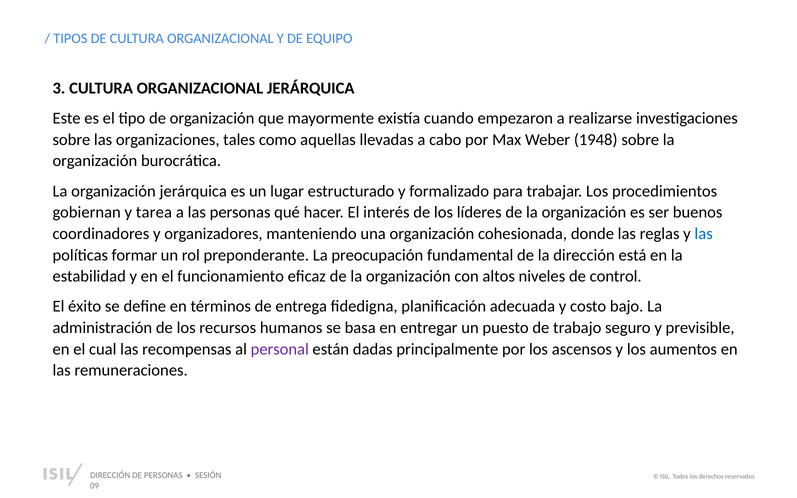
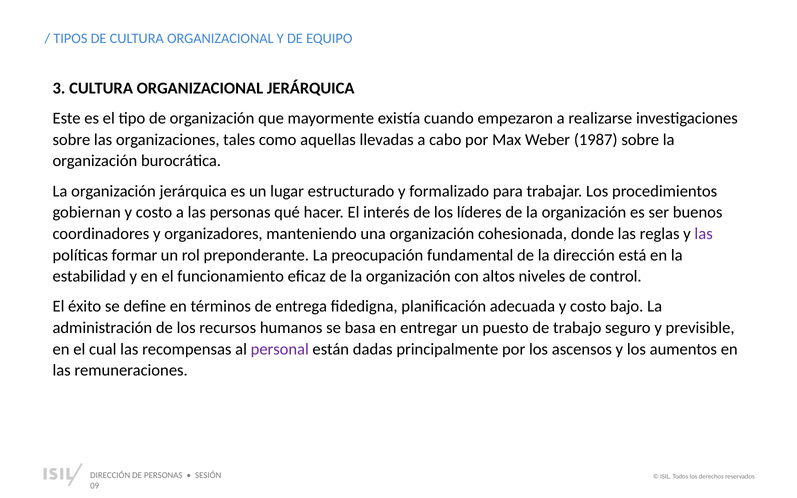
1948: 1948 -> 1987 (596, 140)
gobiernan y tarea: tarea -> costo (154, 213)
las colour: blue -> purple (704, 234)
